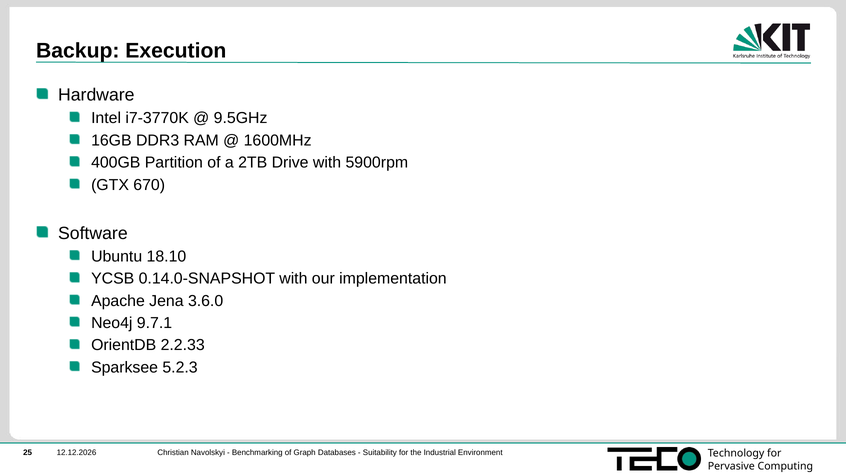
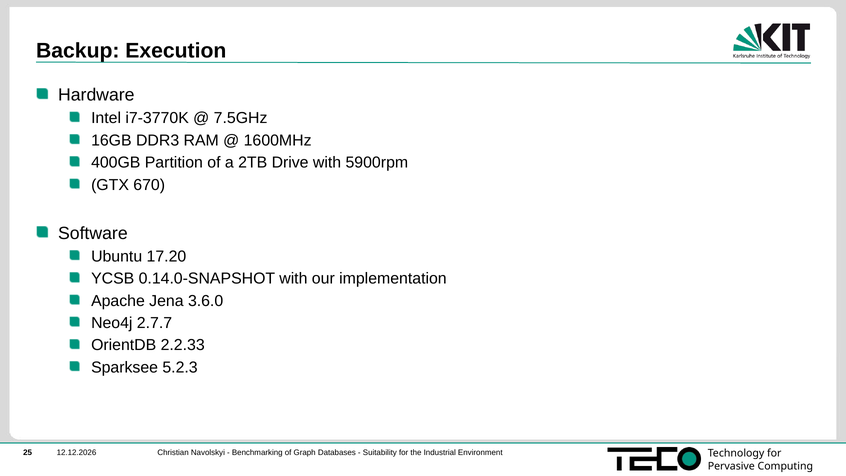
9.5GHz: 9.5GHz -> 7.5GHz (241, 118)
18.10: 18.10 -> 17.20 (166, 256)
9.7.1: 9.7.1 -> 2.7.7 (154, 323)
